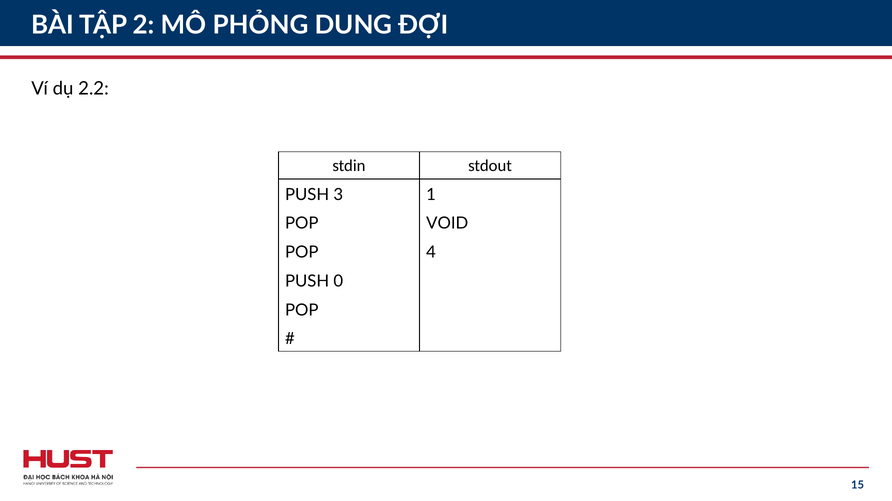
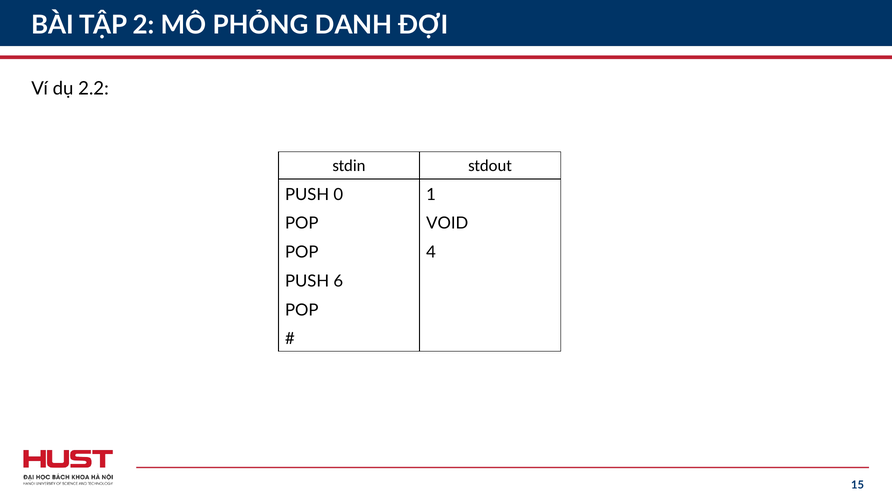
DUNG: DUNG -> DANH (354, 25)
3: 3 -> 0 (338, 195)
0: 0 -> 6 (338, 282)
